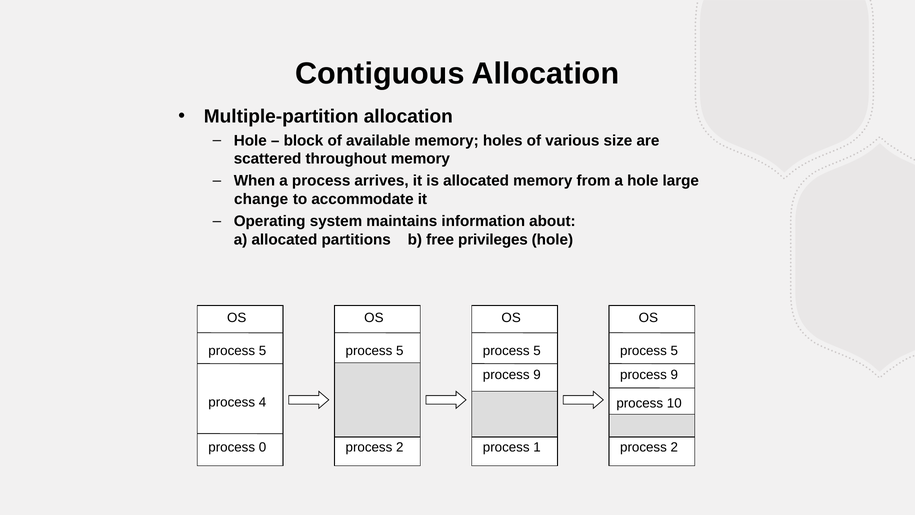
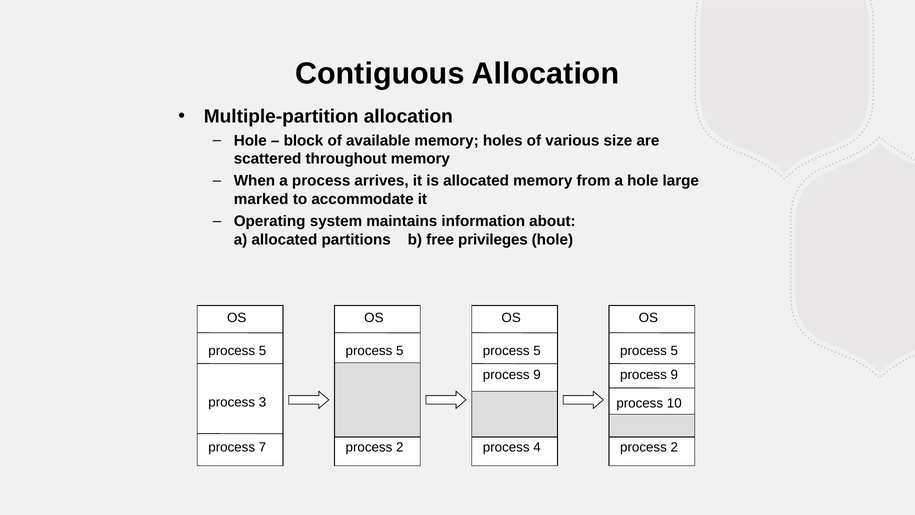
change: change -> marked (261, 199)
4: 4 -> 3 (263, 402)
0: 0 -> 7 (263, 447)
1: 1 -> 4 (537, 447)
